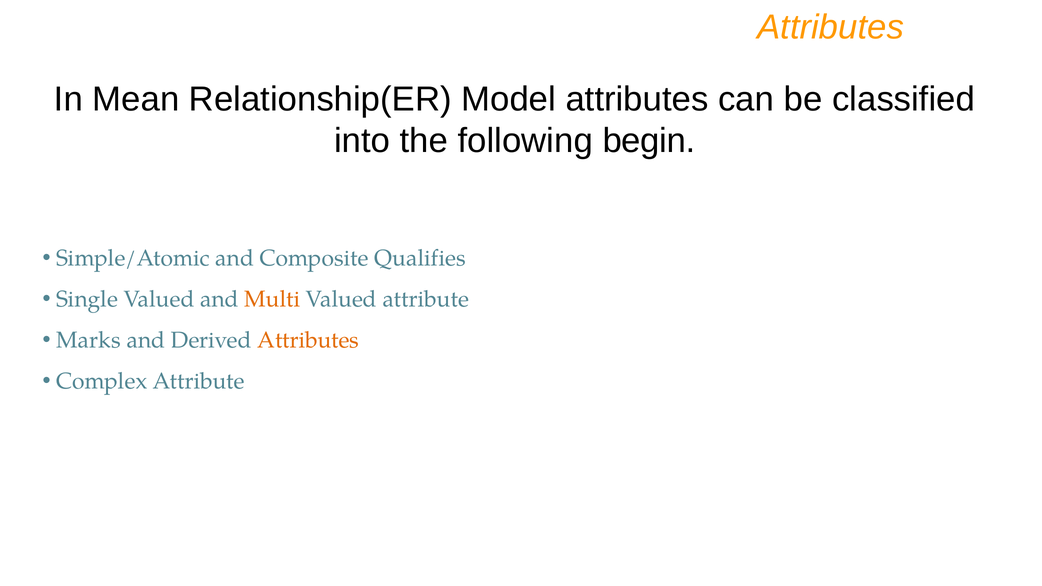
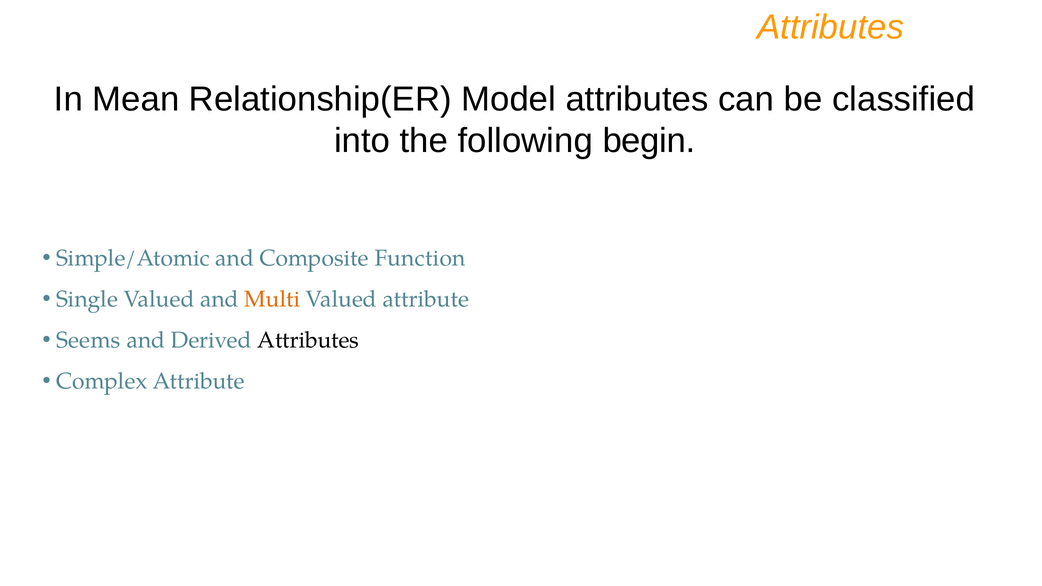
Qualifies: Qualifies -> Function (420, 258)
Marks: Marks -> Seems (88, 340)
Attributes colour: orange -> black (308, 340)
